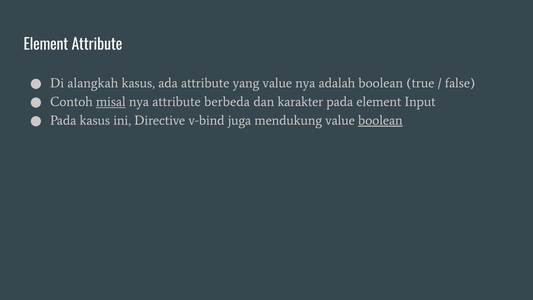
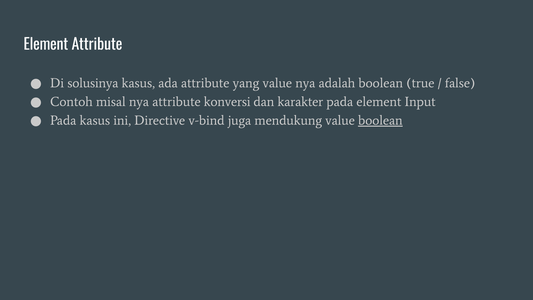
alangkah: alangkah -> solusinya (93, 83)
misal underline: present -> none (111, 102)
berbeda: berbeda -> konversi (227, 102)
